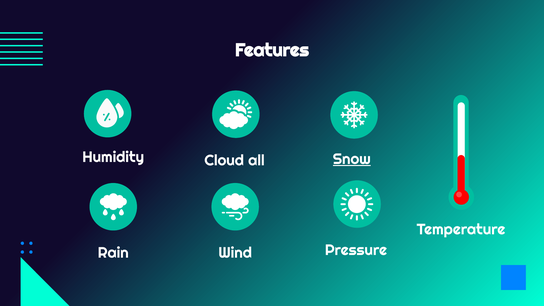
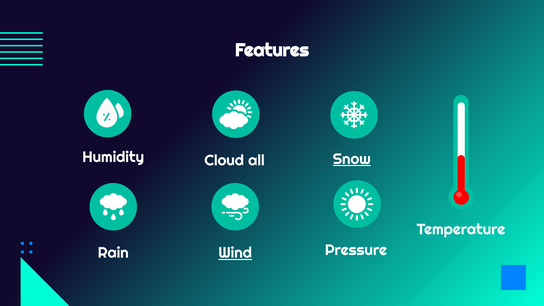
Wind underline: none -> present (235, 253)
